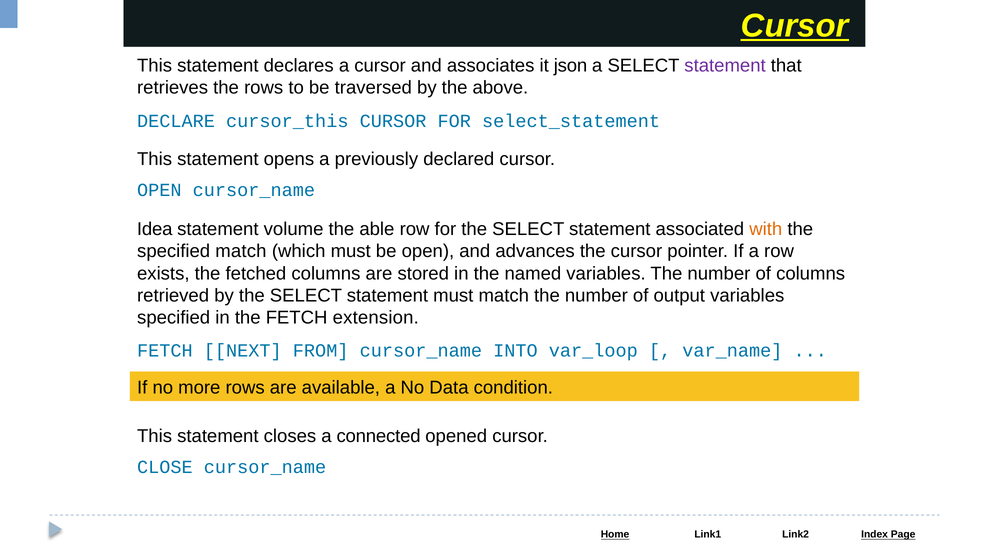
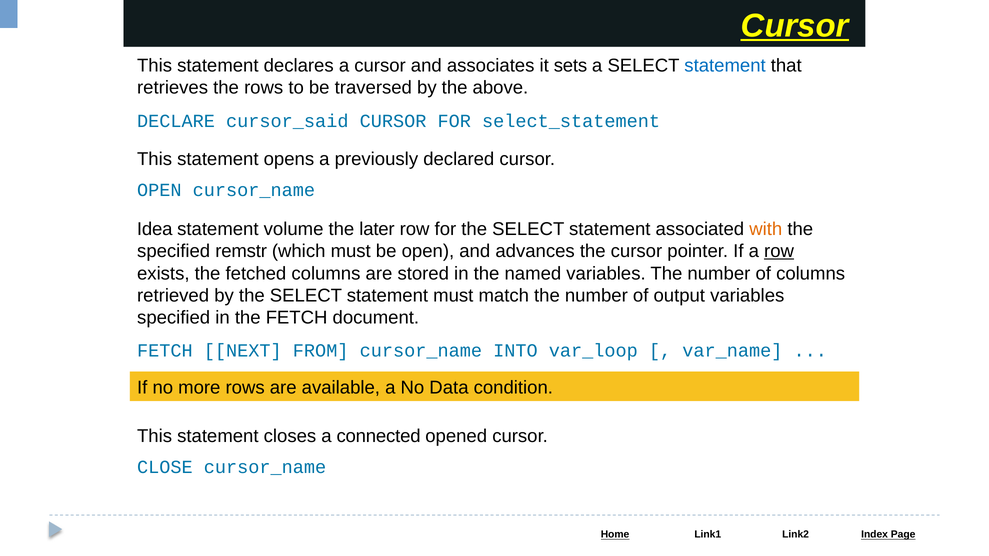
json: json -> sets (570, 65)
statement colour: purple -> blue (725, 65)
cursor_this: cursor_this -> cursor_said (287, 121)
able: able -> later (377, 229)
specified match: match -> remstr (241, 251)
row underline: none -> present (779, 251)
extension: extension -> document (376, 318)
